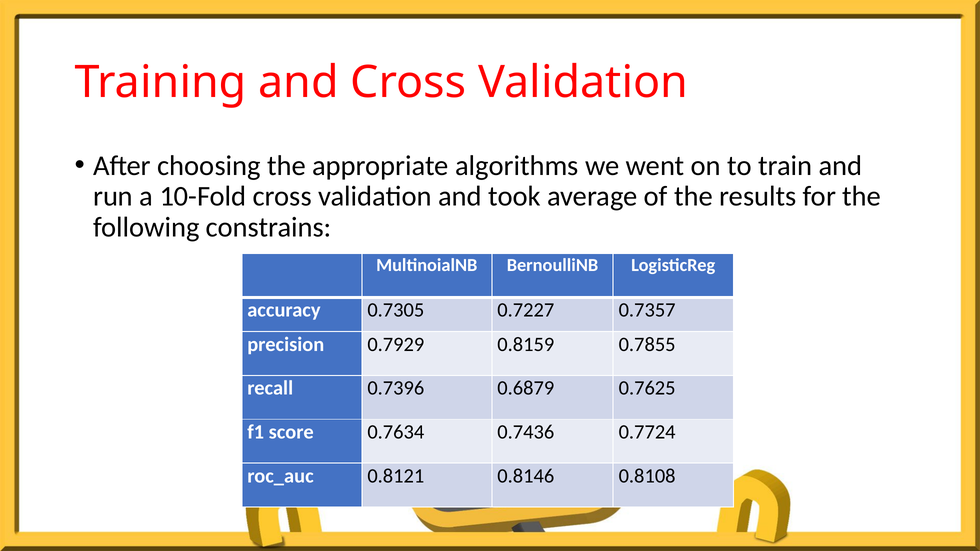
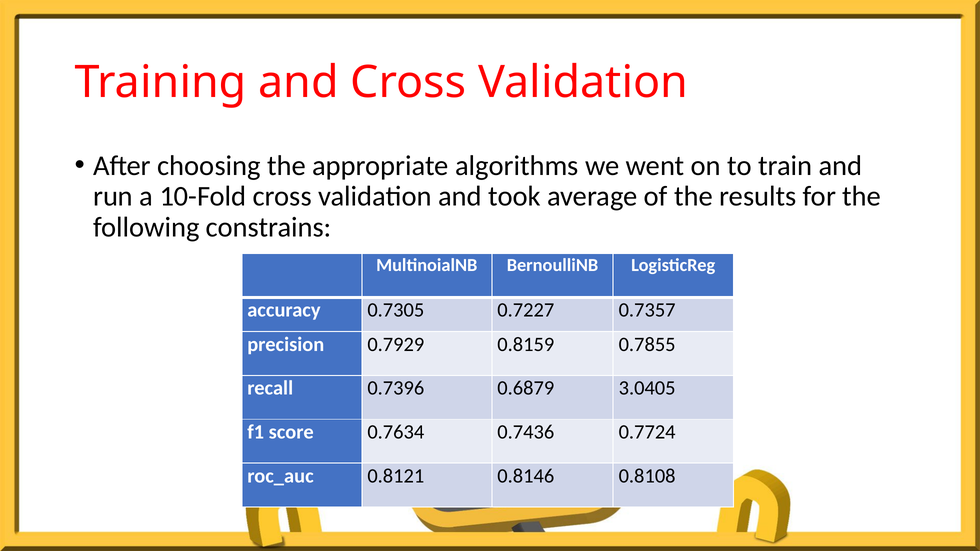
0.7625: 0.7625 -> 3.0405 (647, 388)
